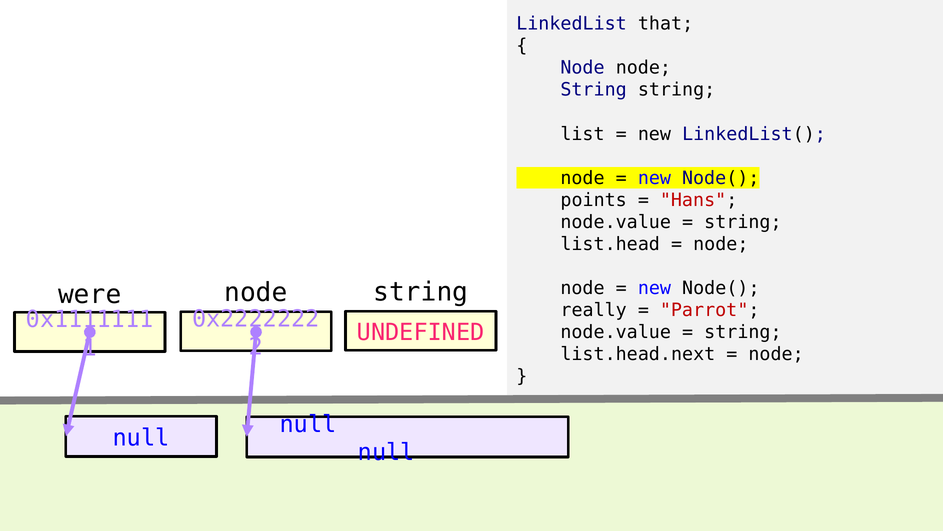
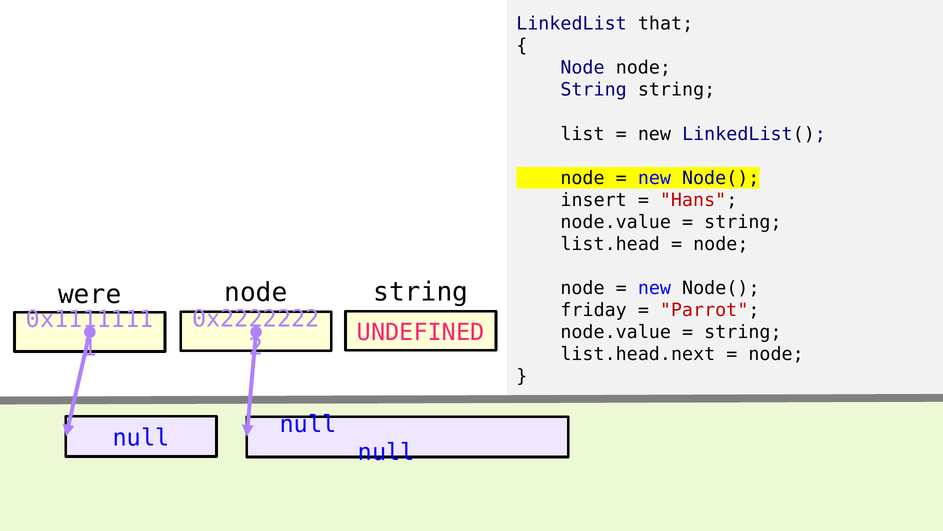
points: points -> insert (594, 200)
really: really -> friday (594, 310)
